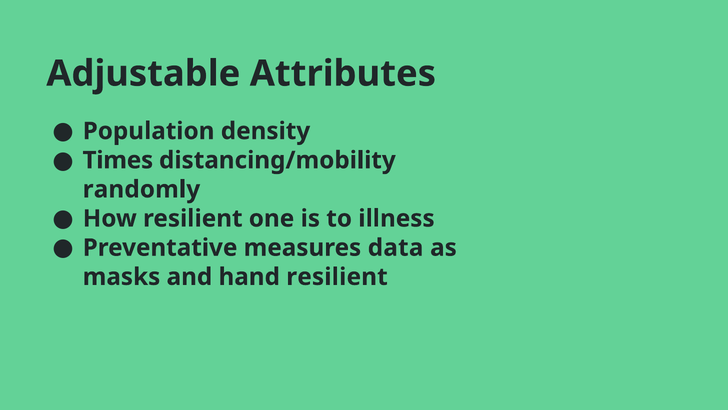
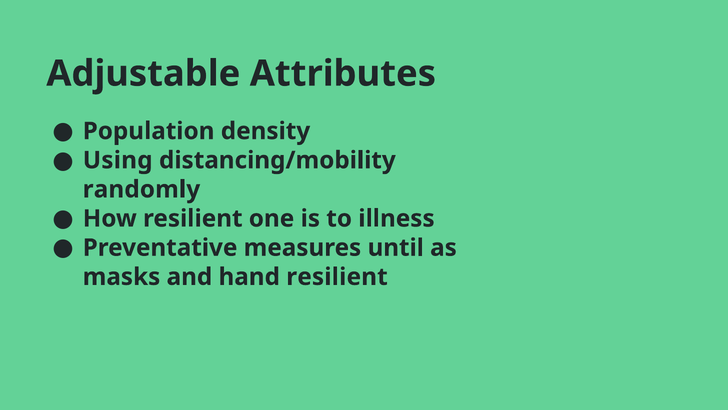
Times: Times -> Using (118, 160)
data: data -> until (396, 247)
